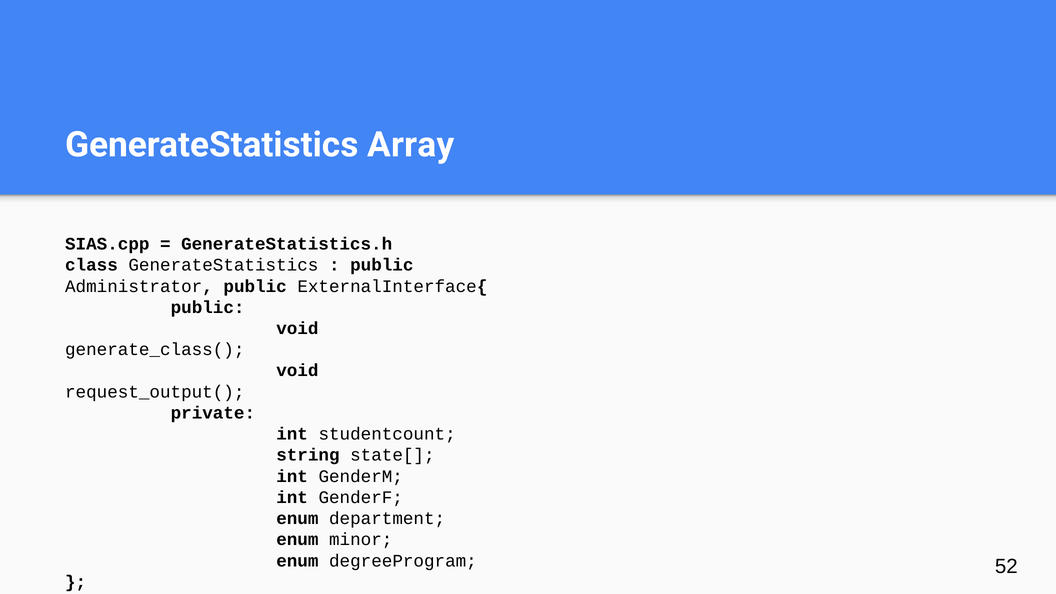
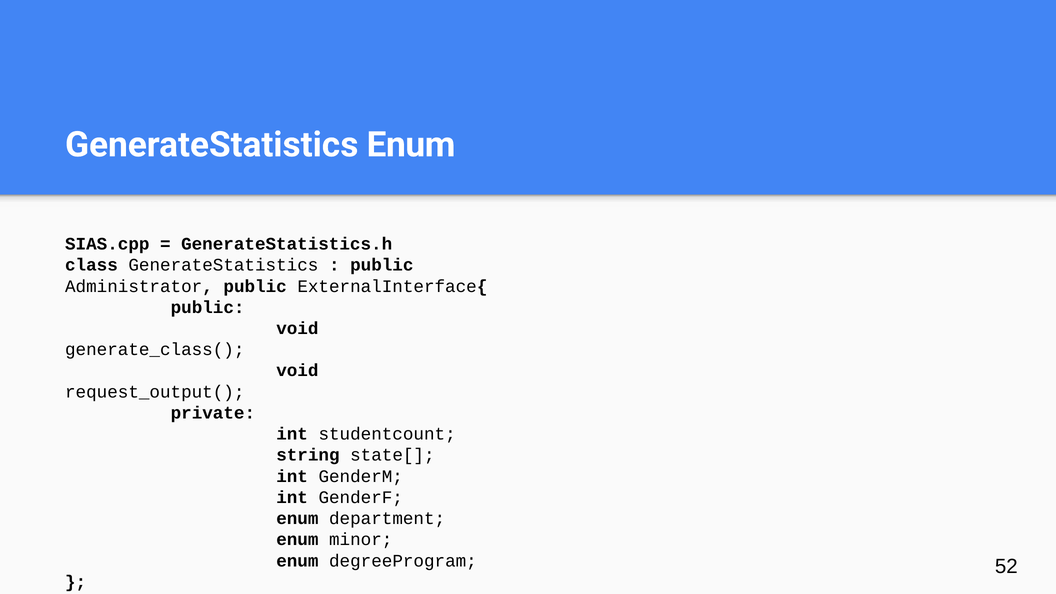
GenerateStatistics Array: Array -> Enum (411, 145)
